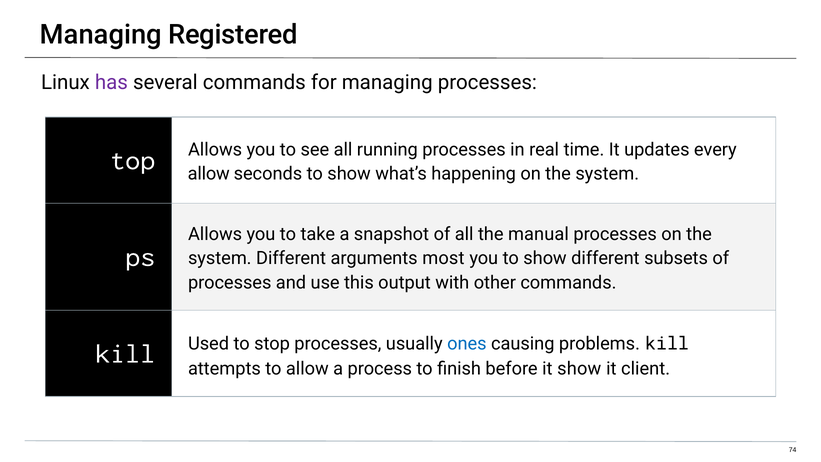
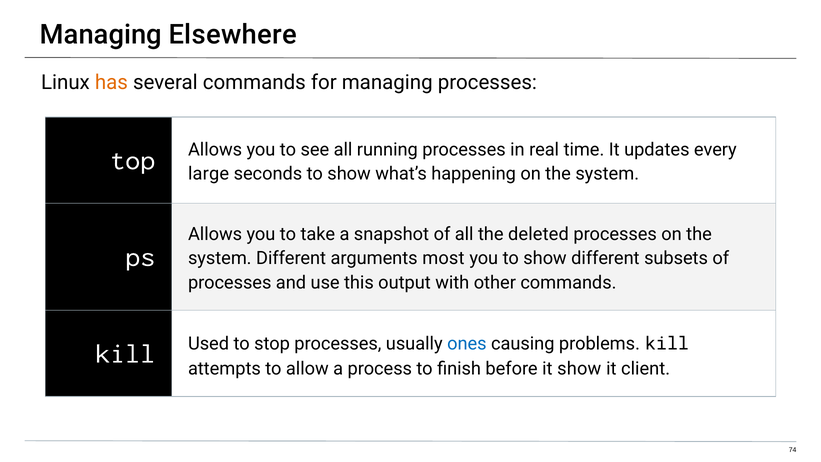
Registered: Registered -> Elsewhere (233, 35)
has colour: purple -> orange (111, 83)
allow: allow -> large (209, 174)
manual: manual -> deleted (538, 234)
